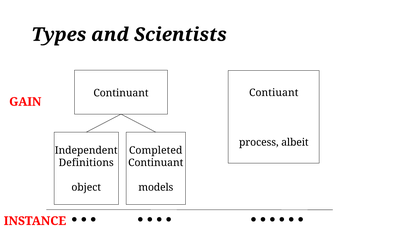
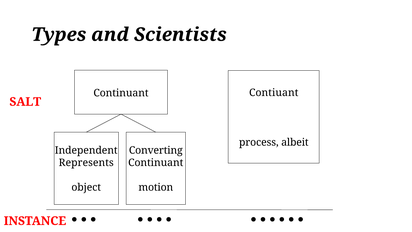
GAIN: GAIN -> SALT (25, 102)
Completed: Completed -> Converting (156, 150)
Definitions: Definitions -> Represents (86, 163)
models: models -> motion (156, 187)
